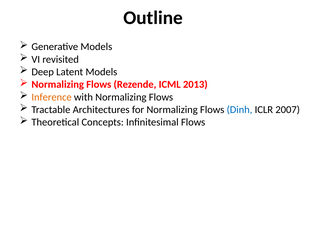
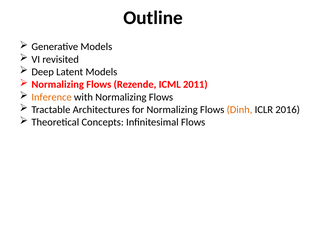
2013: 2013 -> 2011 (195, 85)
Dinh colour: blue -> orange (240, 110)
2007: 2007 -> 2016 (288, 110)
